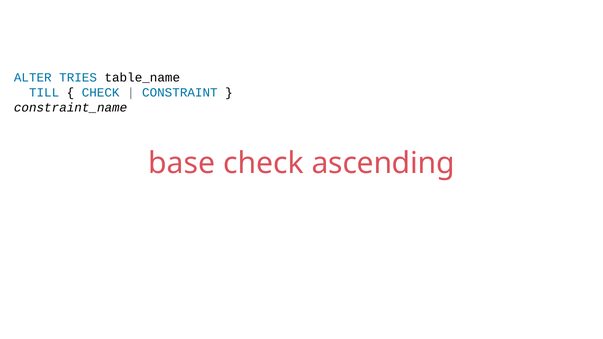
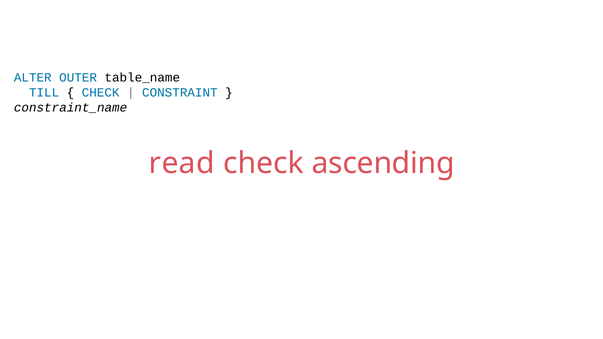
TRIES: TRIES -> OUTER (78, 78)
base: base -> read (182, 164)
